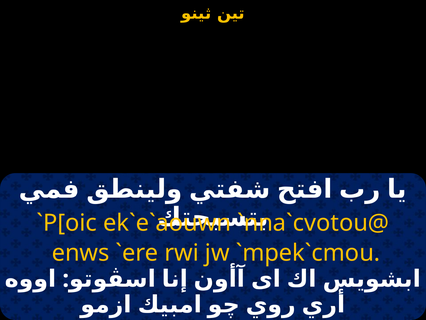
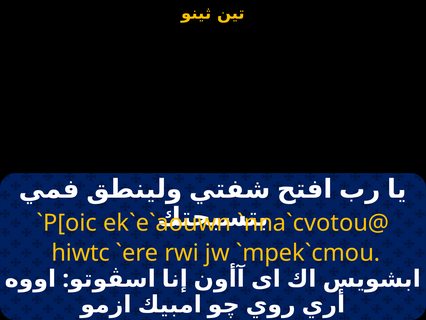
enws: enws -> hiwtc (81, 253)
